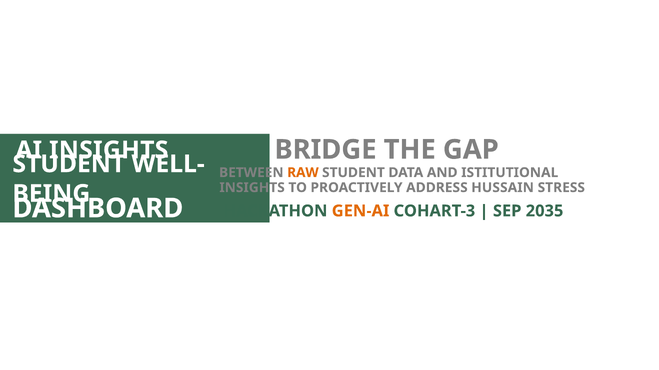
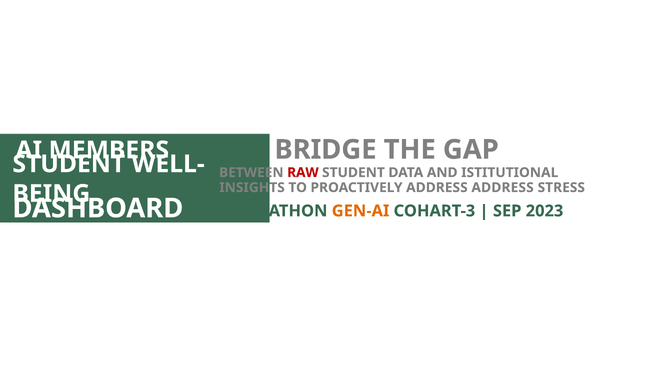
INSIGHTS: INSIGHTS -> MEMBERS (109, 150)
RAW colour: orange -> red (303, 173)
ADDRESS HUSSAIN: HUSSAIN -> ADDRESS (503, 188)
2035: 2035 -> 2023 (545, 211)
